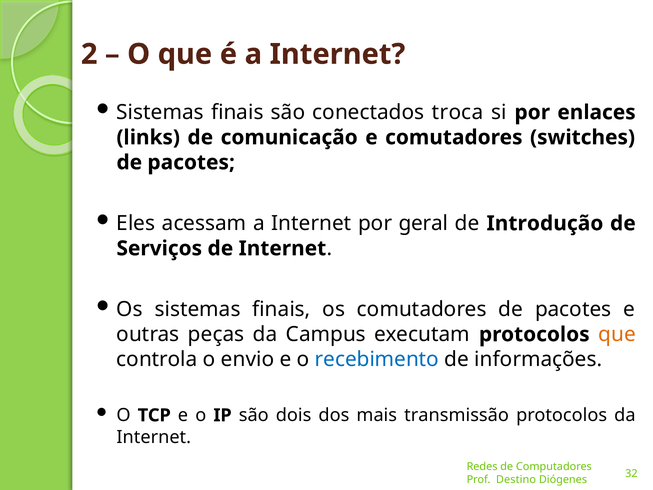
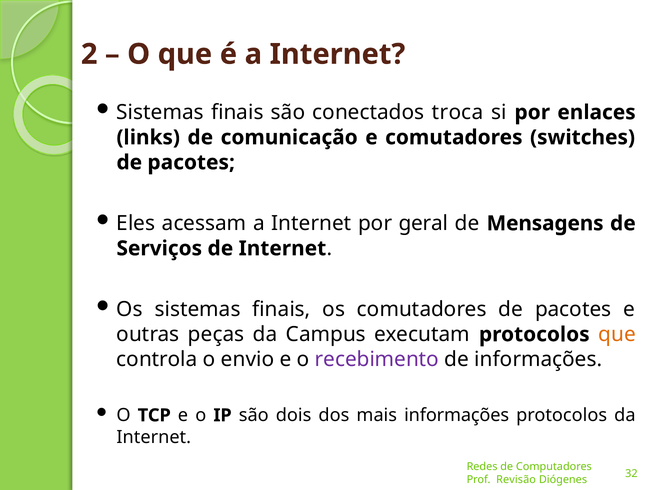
Introdução: Introdução -> Mensagens (545, 223)
recebimento colour: blue -> purple (377, 359)
mais transmissão: transmissão -> informações (457, 415)
Destino: Destino -> Revisão (516, 479)
